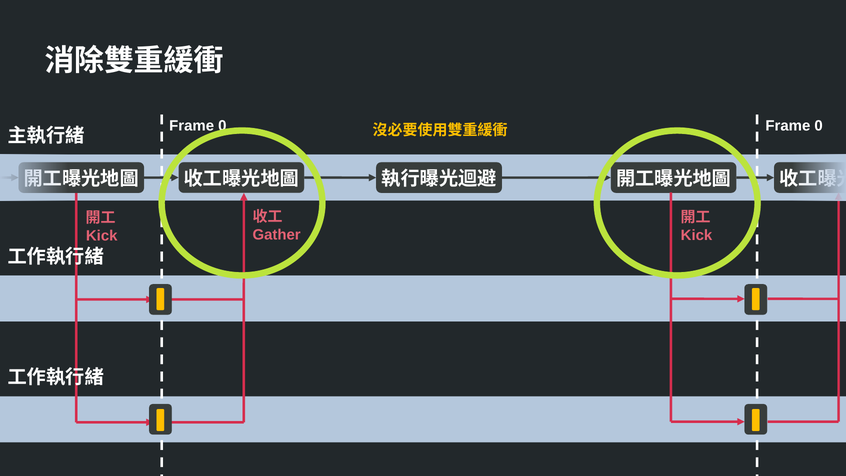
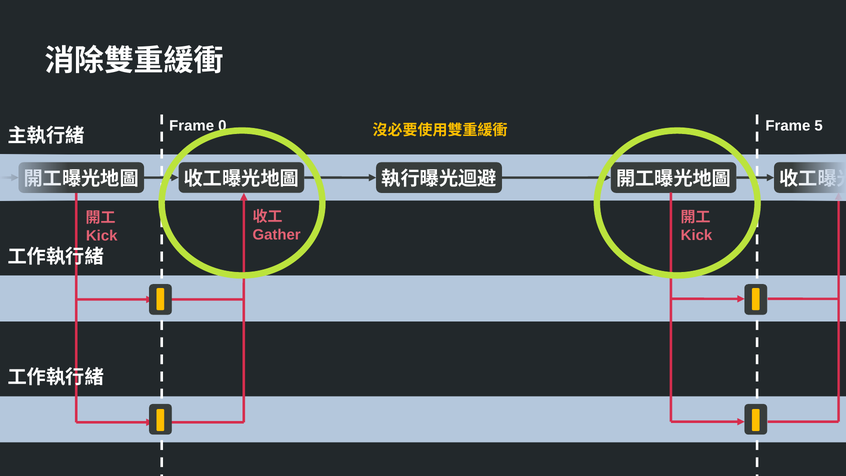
0: 0 -> 5 (819, 126)
